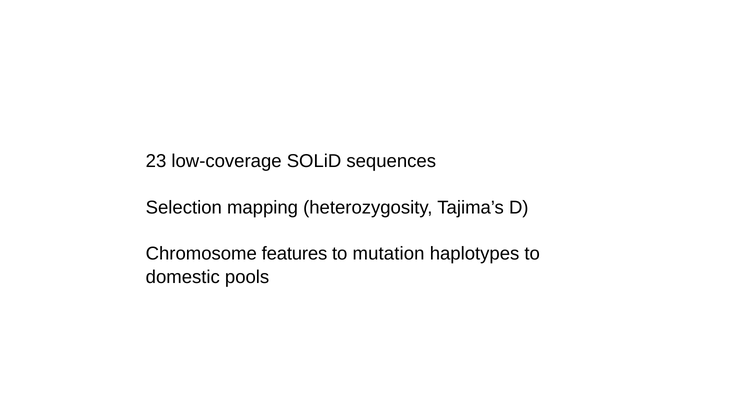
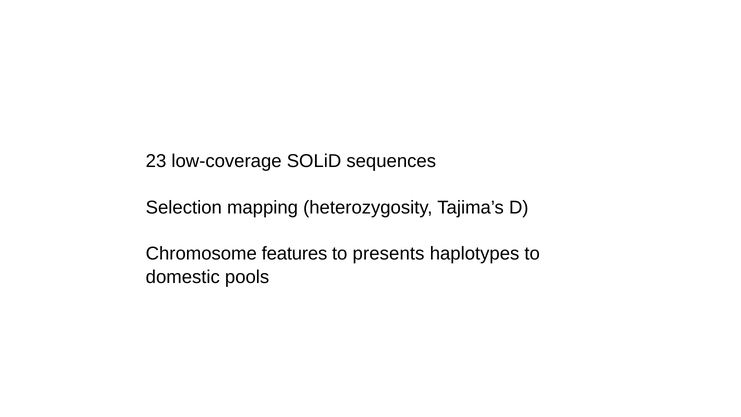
mutation: mutation -> presents (389, 254)
